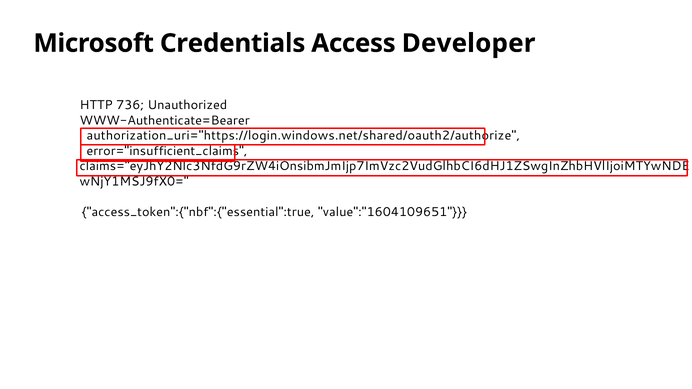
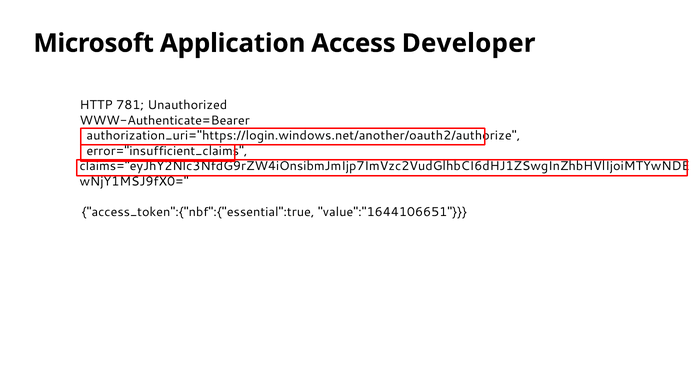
Credentials: Credentials -> Application (233, 43)
736: 736 -> 781 (130, 105)
authorization_uri="https://login.windows.net/shared/oauth2/authorize: authorization_uri="https://login.windows.net/shared/oauth2/authorize -> authorization_uri="https://login.windows.net/another/oauth2/authorize (303, 136)
value":"1604109651: value":"1604109651 -> value":"1644106651 (393, 212)
